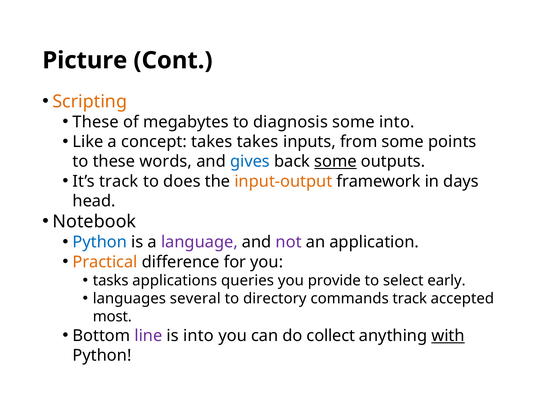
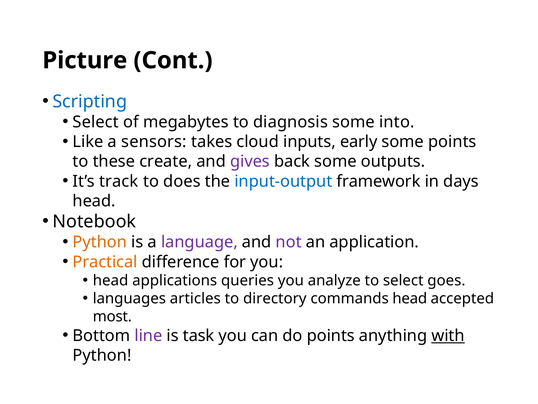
Scripting colour: orange -> blue (90, 101)
These: These -> Select (96, 122)
concept: concept -> sensors (154, 142)
takes takes: takes -> cloud (258, 142)
from: from -> early (359, 142)
words: words -> create (166, 161)
gives colour: blue -> purple (250, 161)
some underline: present -> none (335, 161)
input-output colour: orange -> blue (283, 181)
Python colour: blue -> orange (100, 242)
tasks: tasks -> head (111, 280)
provide: provide -> analyze (334, 280)
early: early -> goes (446, 280)
several: several -> articles (195, 298)
commands track: track -> head (410, 298)
is into: into -> task (199, 335)
do collect: collect -> points (331, 335)
